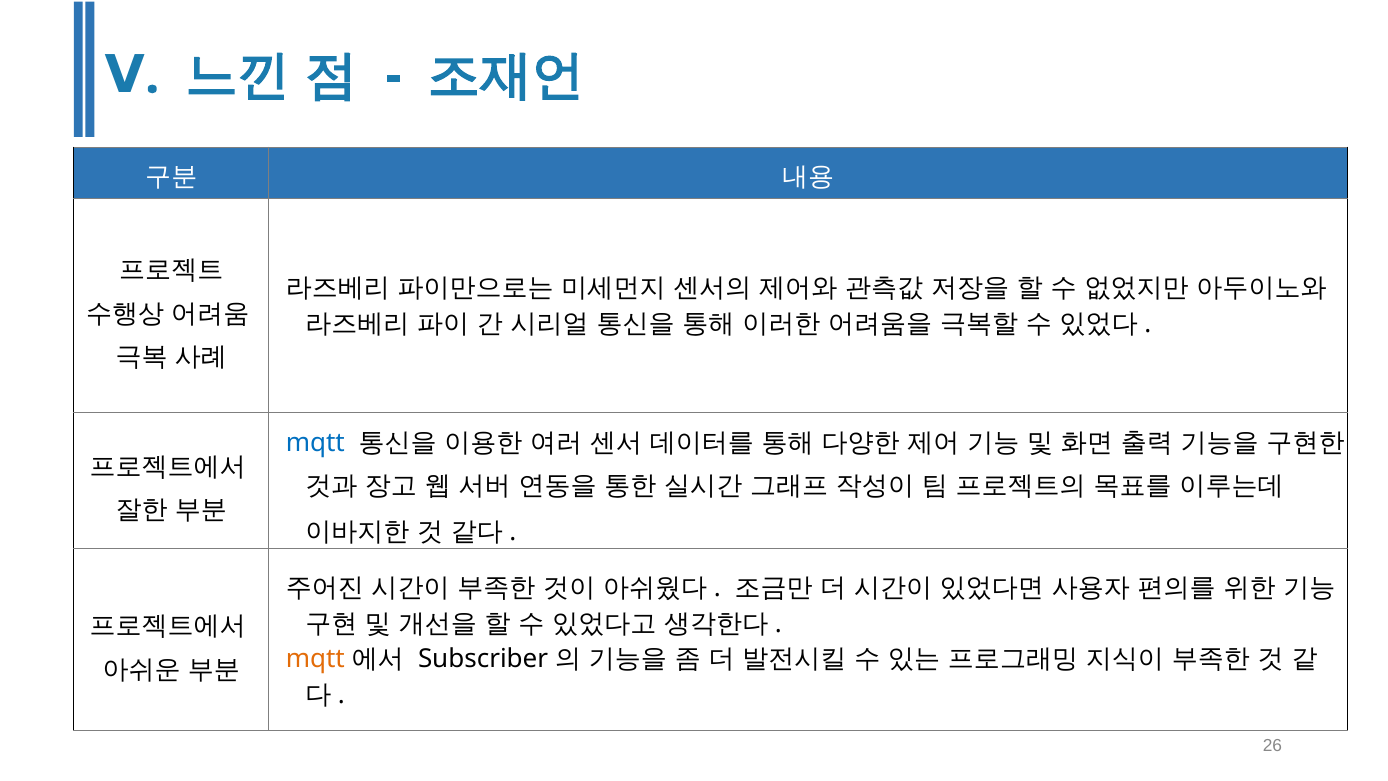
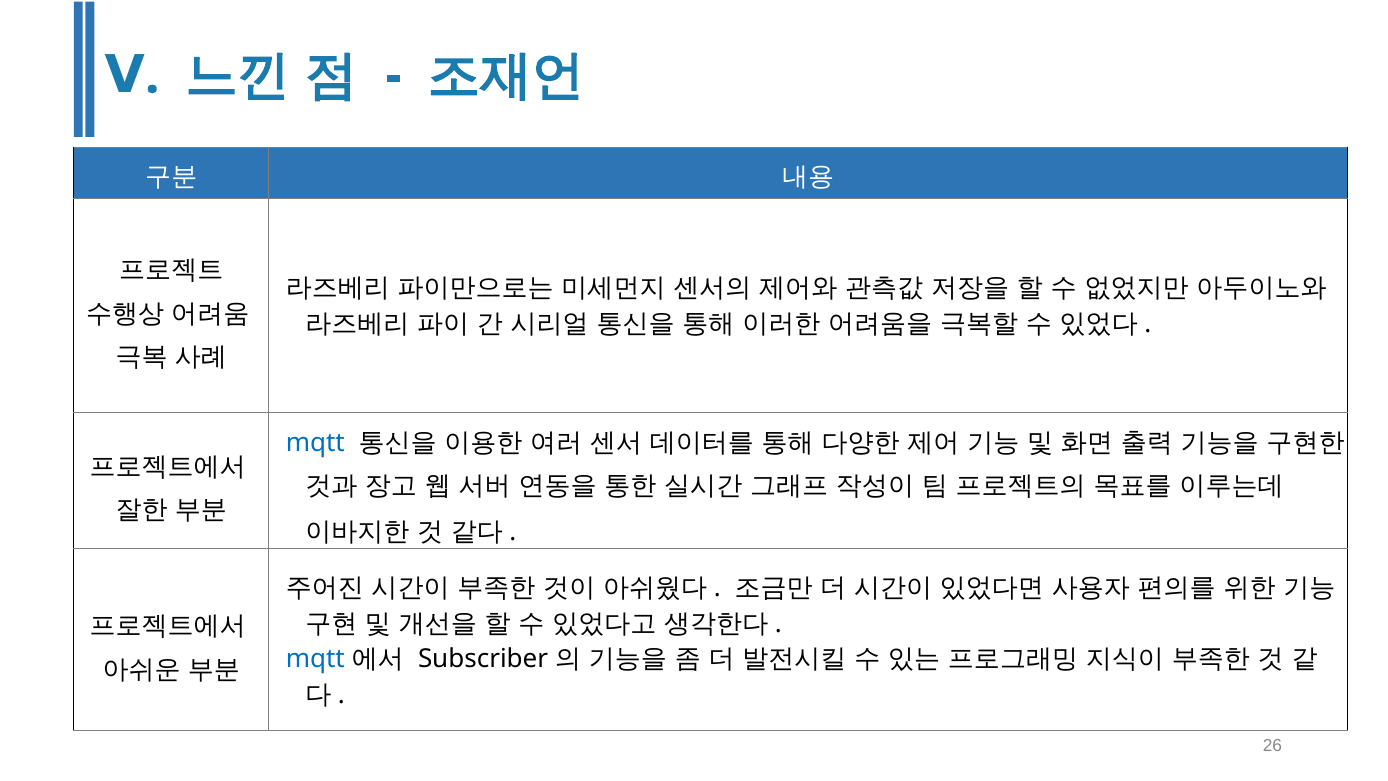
mqtt colour: orange -> blue (315, 659)
